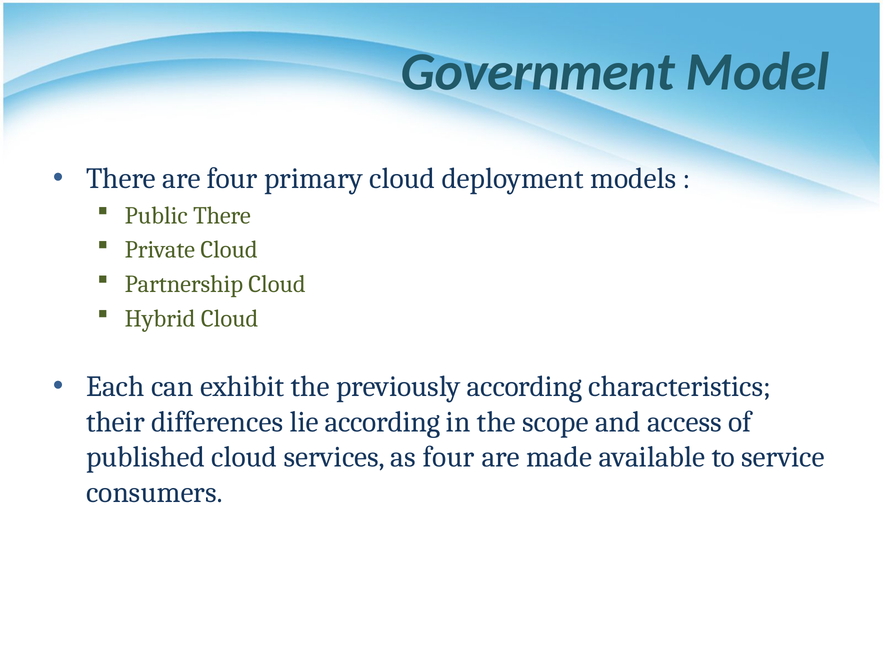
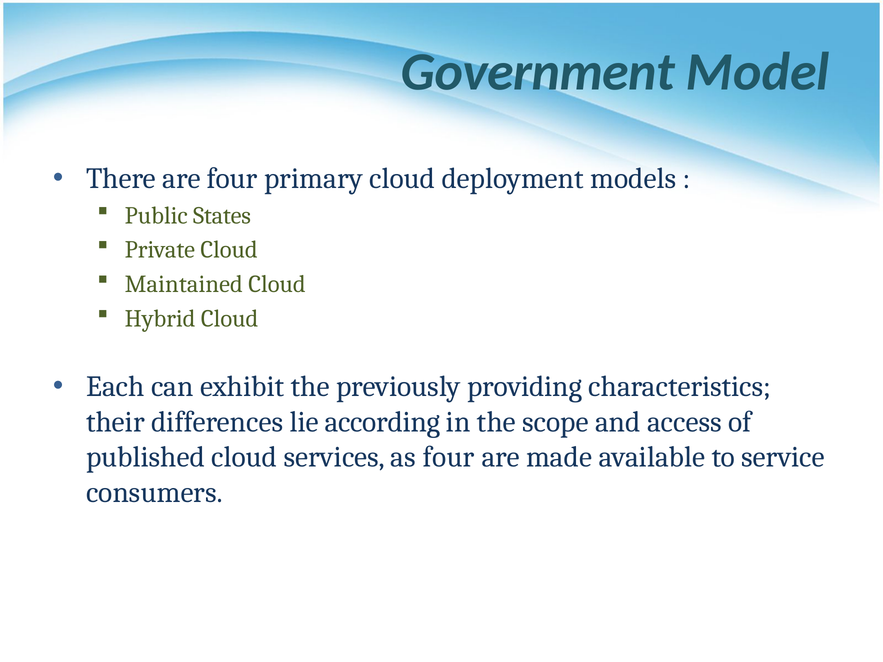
Public There: There -> States (222, 216)
Partnership: Partnership -> Maintained (184, 284)
previously according: according -> providing (525, 387)
